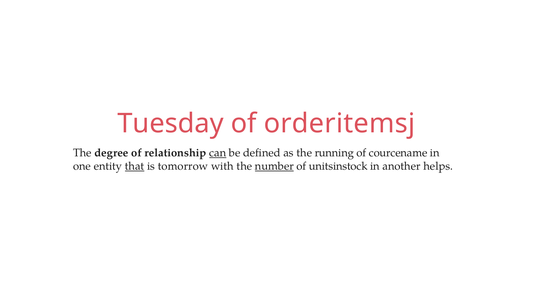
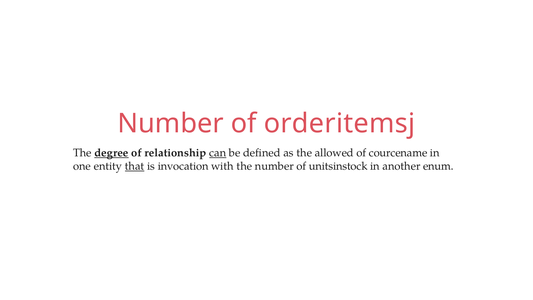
Tuesday: Tuesday -> Number (171, 123)
degree underline: none -> present (111, 153)
running: running -> allowed (334, 153)
tomorrow: tomorrow -> invocation (183, 166)
number underline: present -> none (274, 166)
helps: helps -> enum (438, 166)
